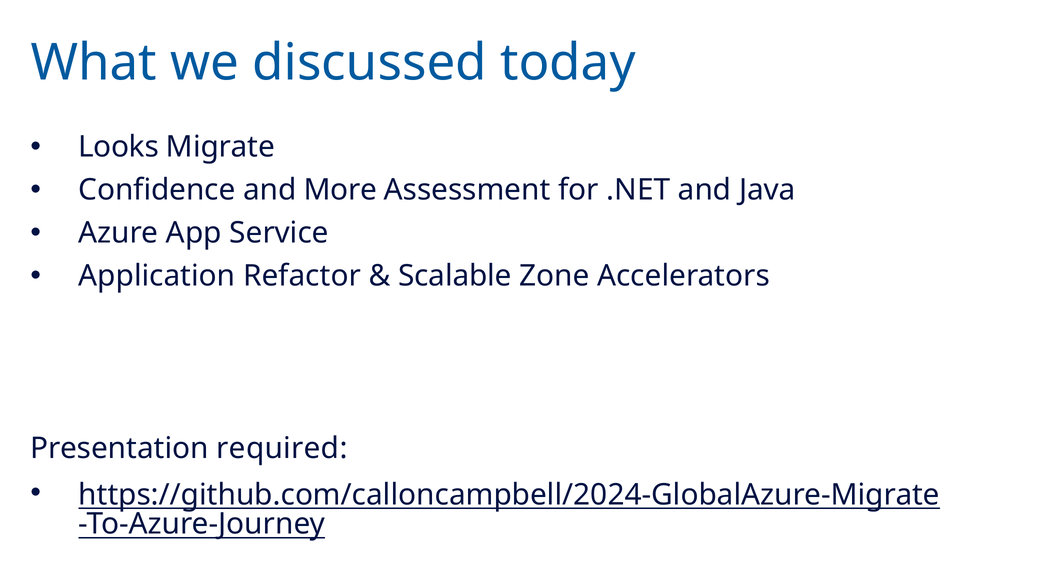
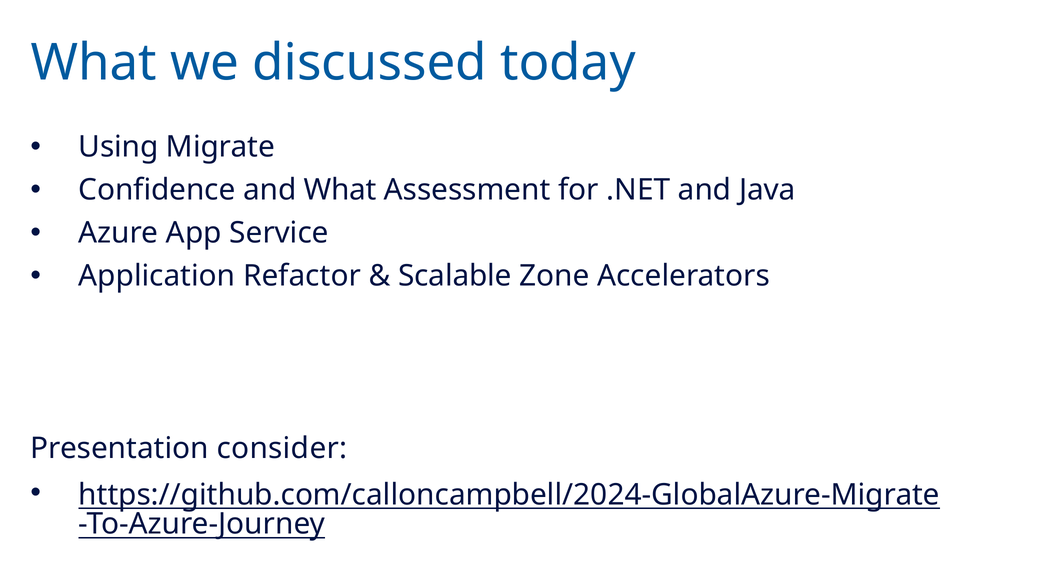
Looks: Looks -> Using (118, 147)
and More: More -> What (340, 190)
required: required -> consider (282, 448)
